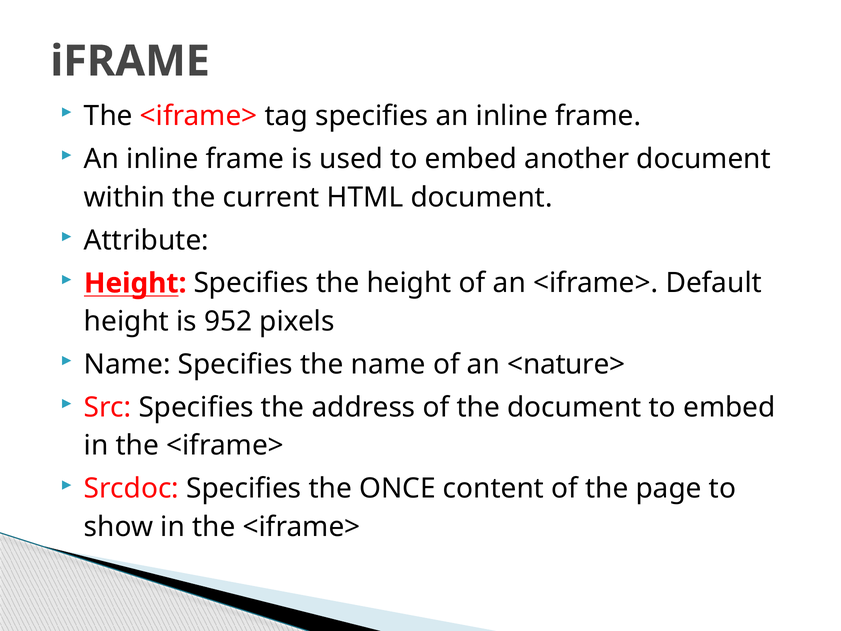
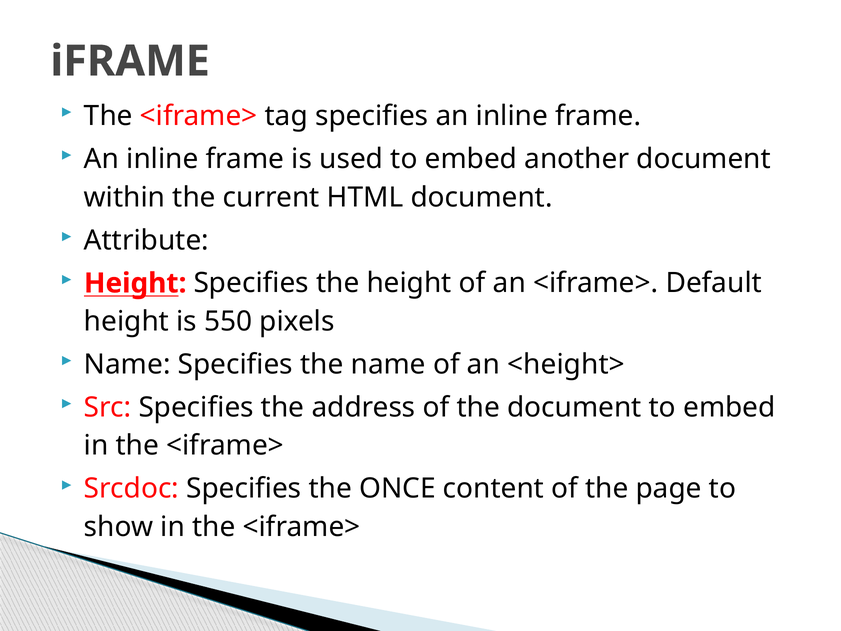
952: 952 -> 550 (228, 321)
<nature>: <nature> -> <height> (566, 364)
